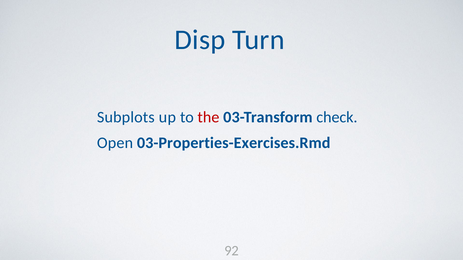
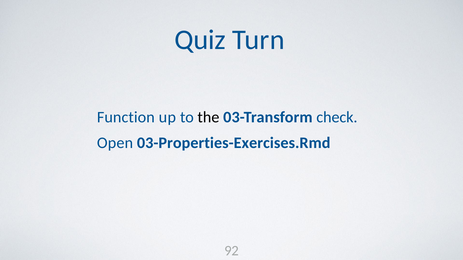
Disp: Disp -> Quiz (200, 40)
Subplots: Subplots -> Function (126, 117)
the colour: red -> black (208, 117)
